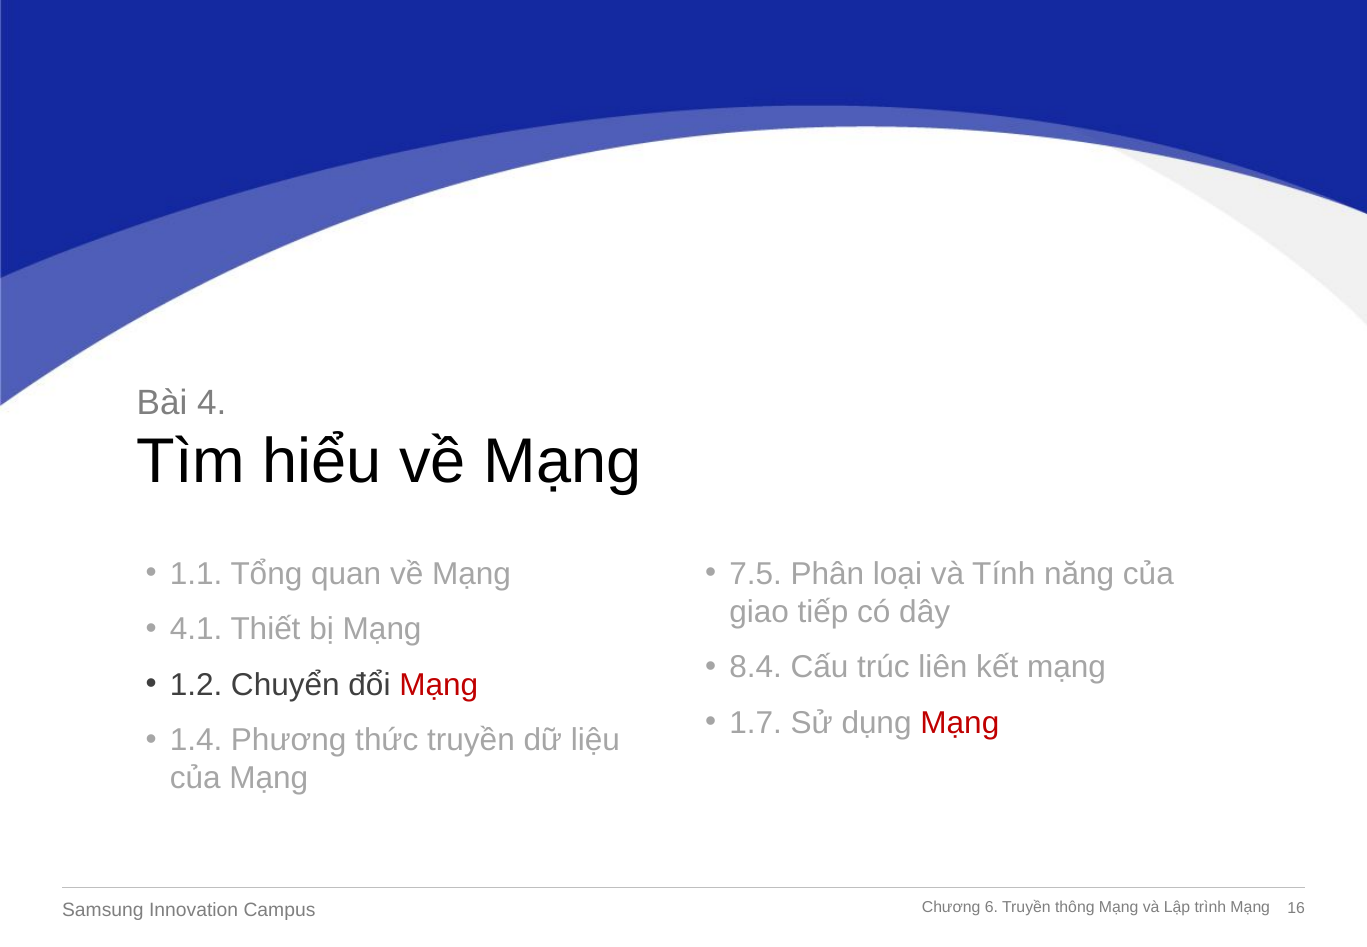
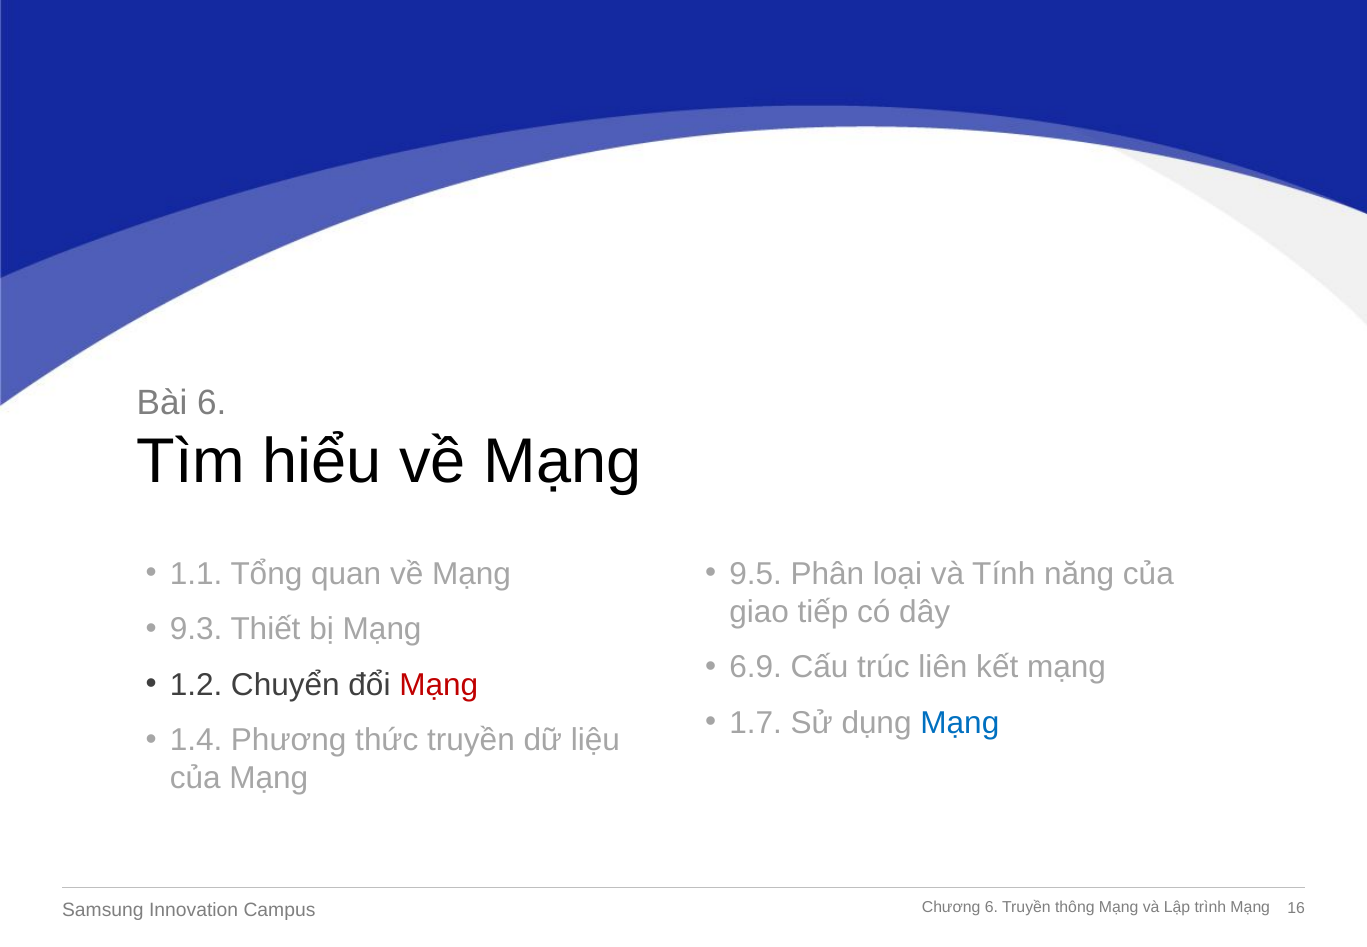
Bài 4: 4 -> 6 (212, 403)
7.5: 7.5 -> 9.5 (756, 574)
4.1: 4.1 -> 9.3 (196, 629)
8.4: 8.4 -> 6.9 (756, 667)
Mạng colour: red -> blue (960, 722)
